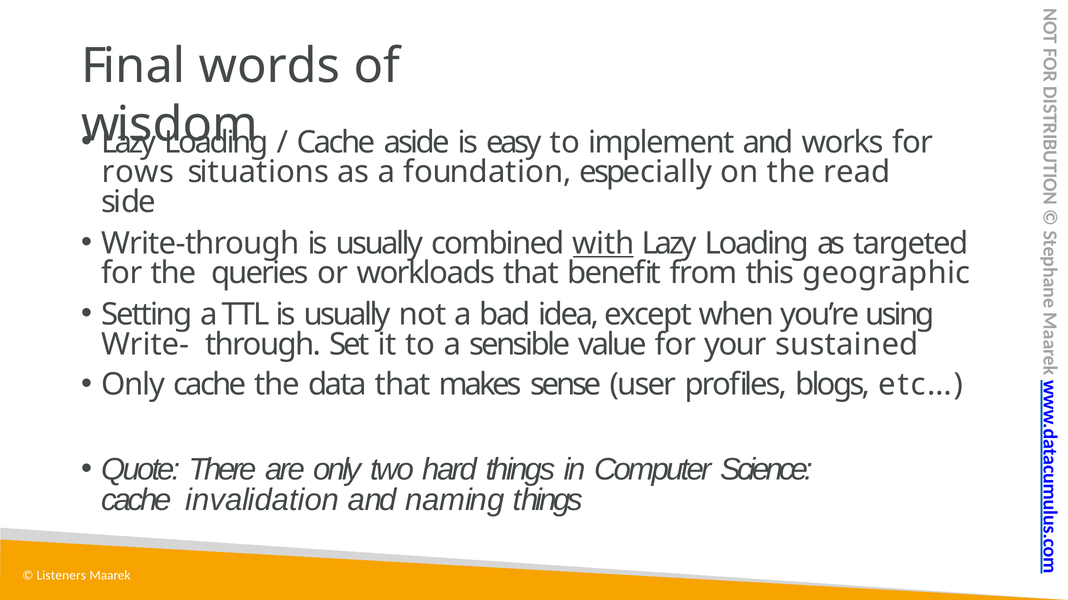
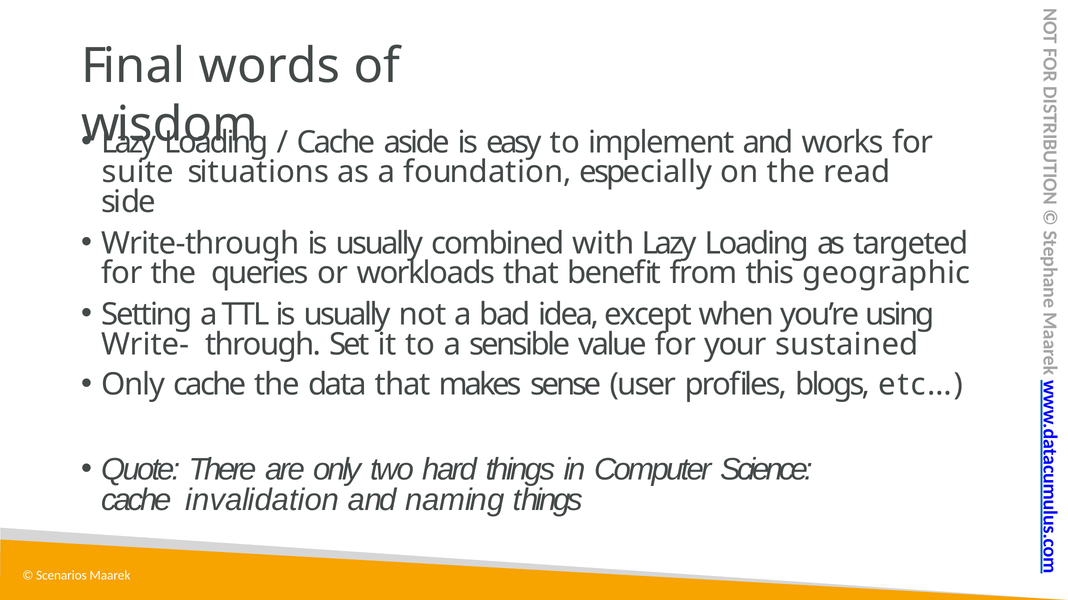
rows: rows -> suite (138, 172)
with underline: present -> none (603, 244)
Listeners: Listeners -> Scenarios (61, 576)
